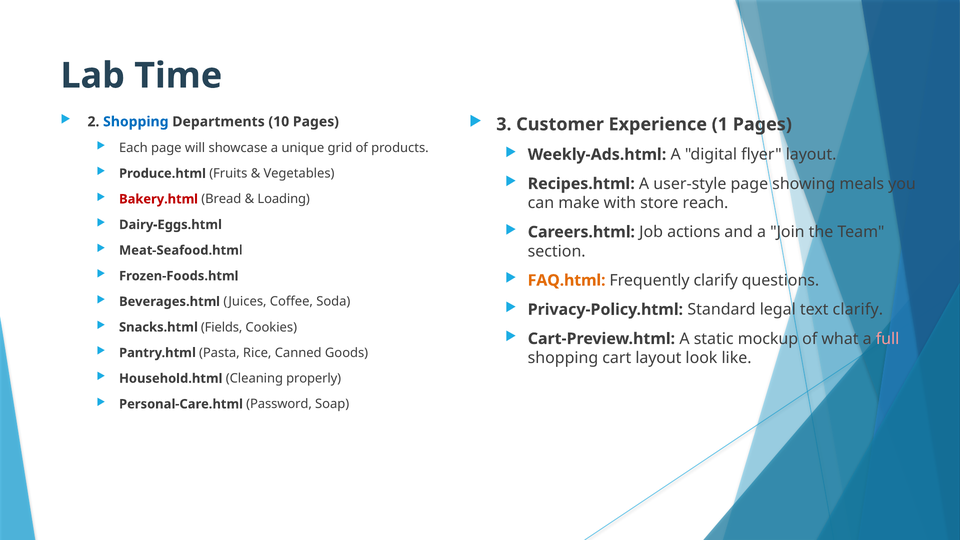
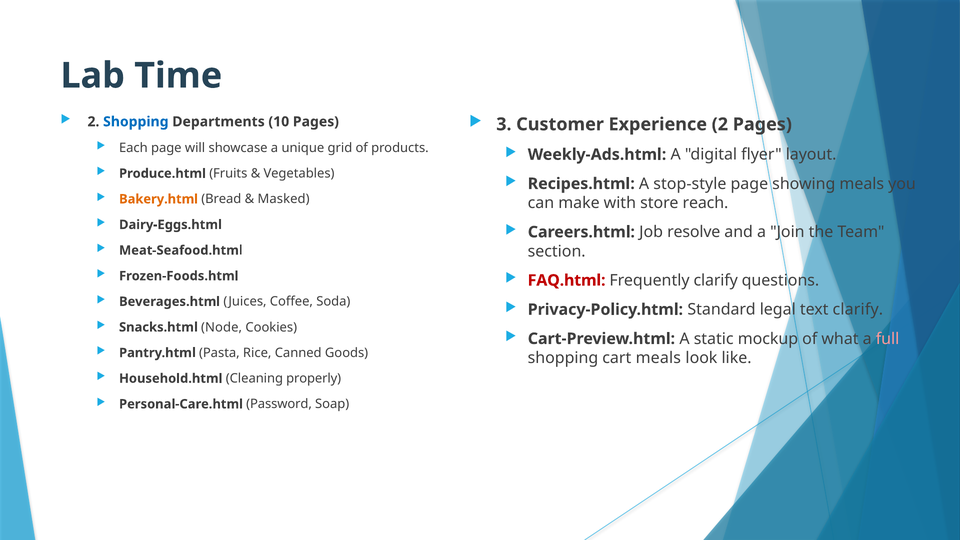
Experience 1: 1 -> 2 (720, 124)
user-style: user-style -> stop-style (690, 184)
Bakery.html colour: red -> orange (159, 199)
Loading: Loading -> Masked (284, 199)
actions: actions -> resolve (694, 232)
FAQ.html colour: orange -> red (567, 280)
Fields: Fields -> Node (222, 327)
cart layout: layout -> meals (658, 358)
